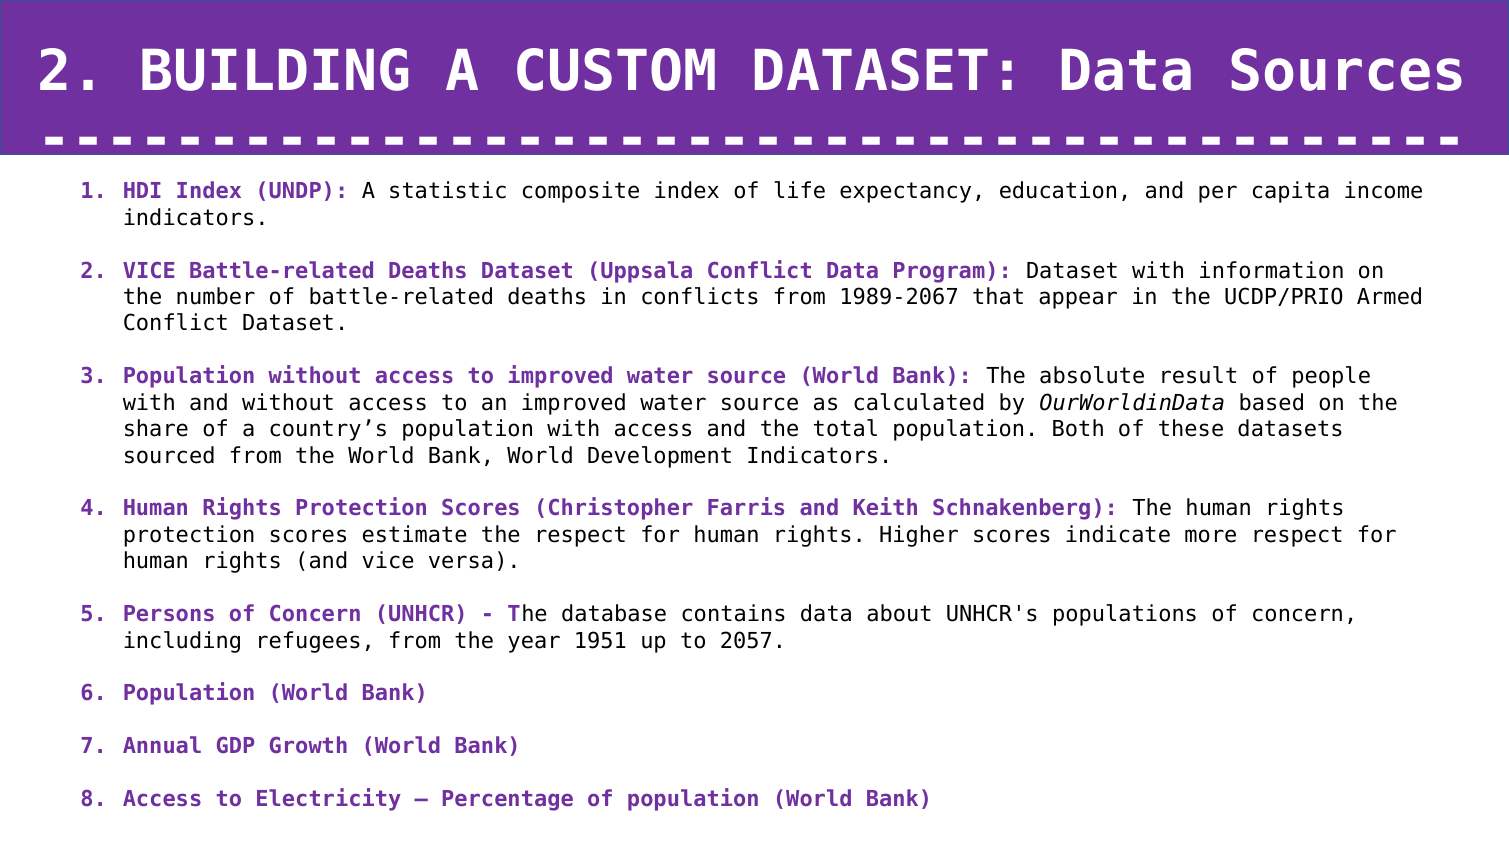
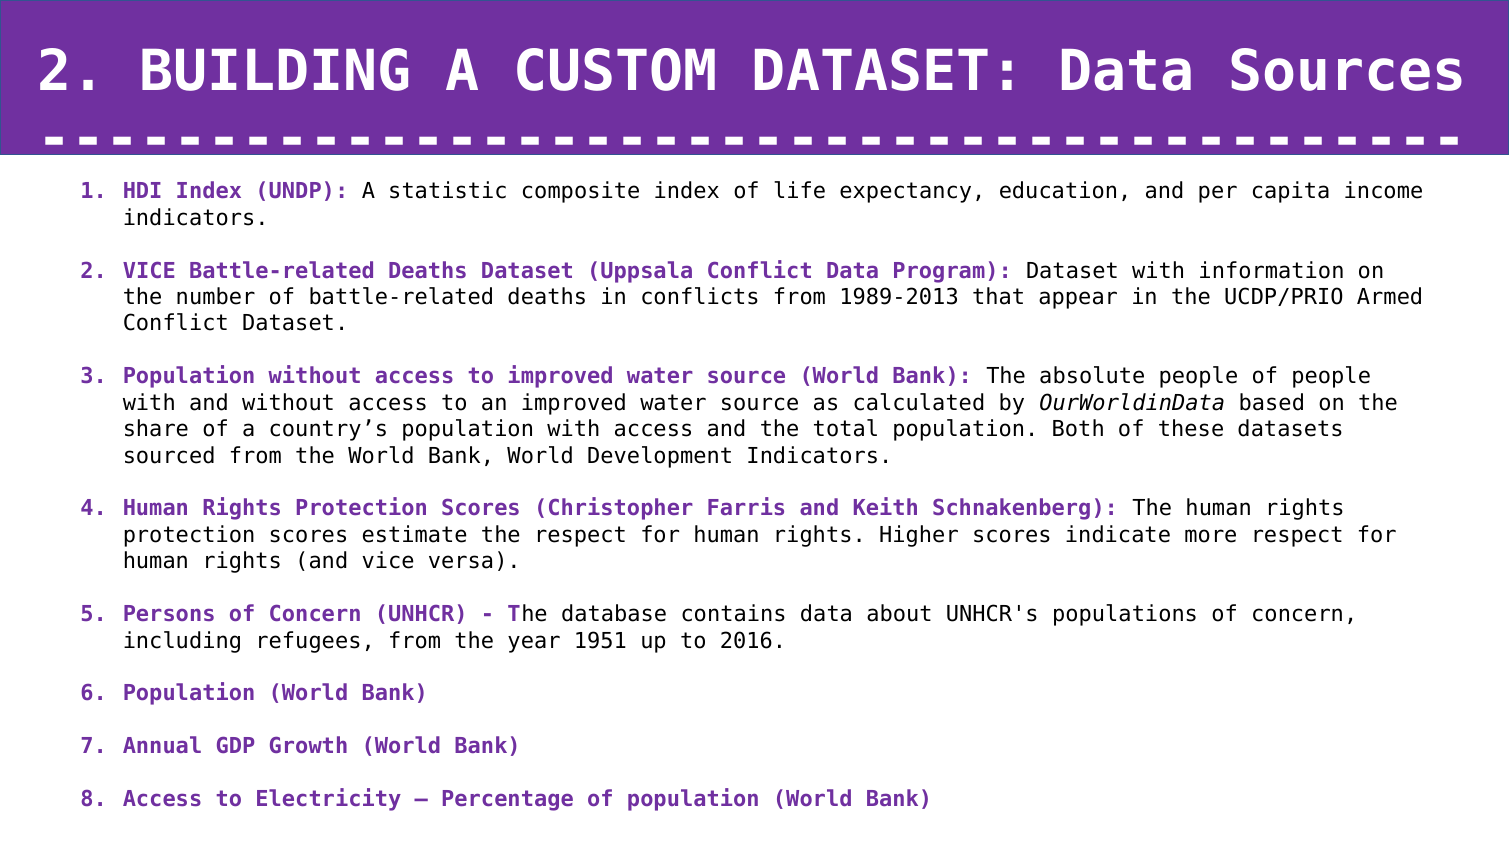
1989-2067: 1989-2067 -> 1989-2013 (899, 297)
absolute result: result -> people (1198, 376)
2057: 2057 -> 2016 (753, 641)
